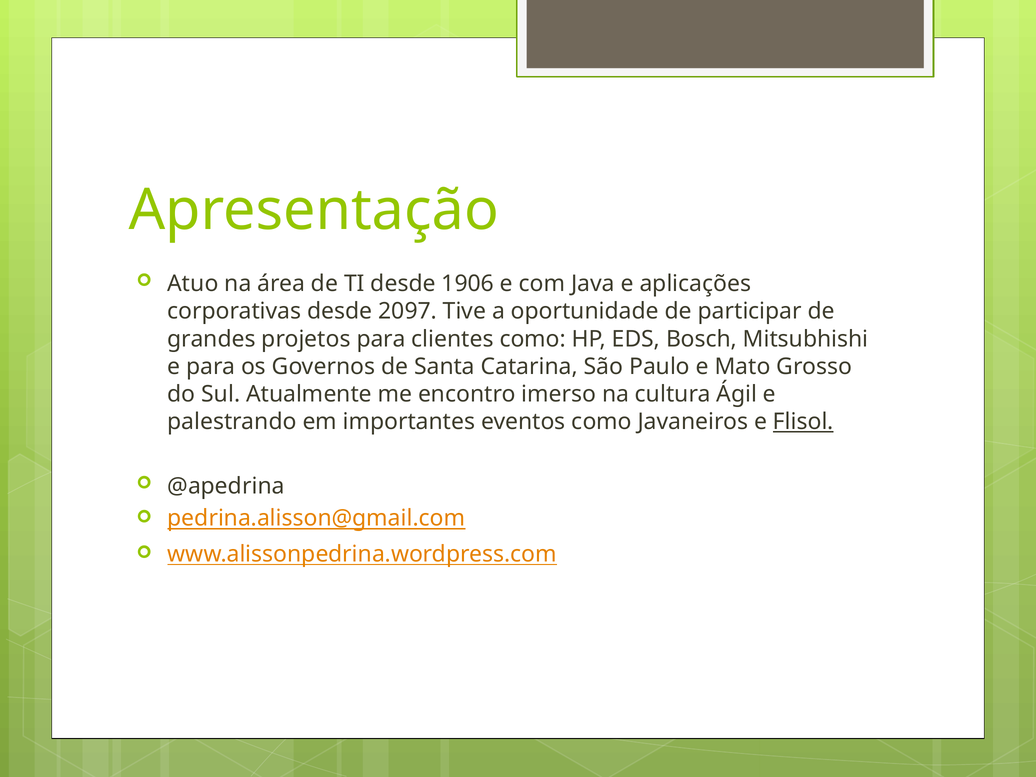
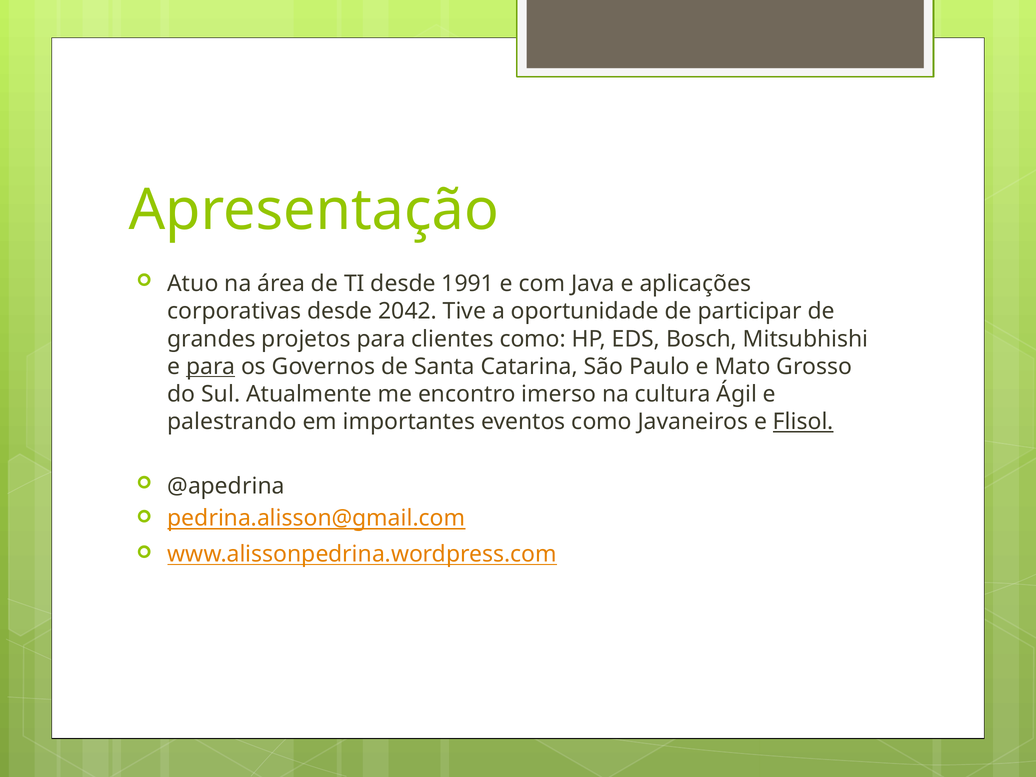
1906: 1906 -> 1991 (468, 284)
2097: 2097 -> 2042 (408, 311)
para underline: none -> present (211, 367)
